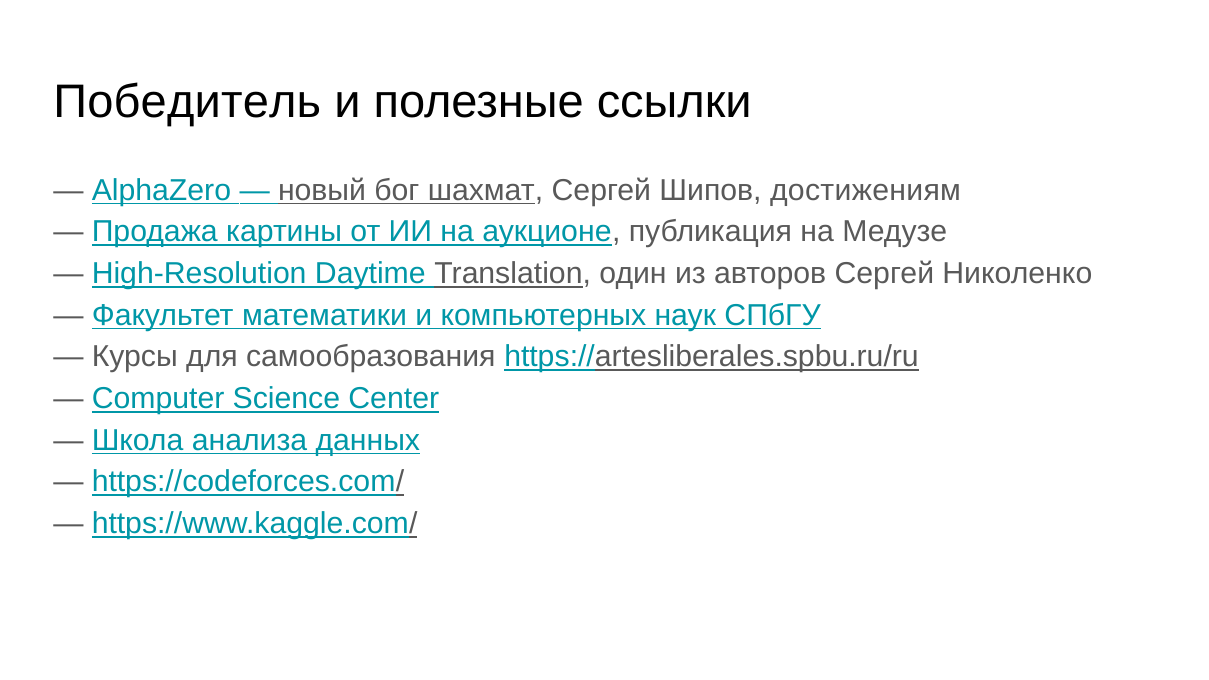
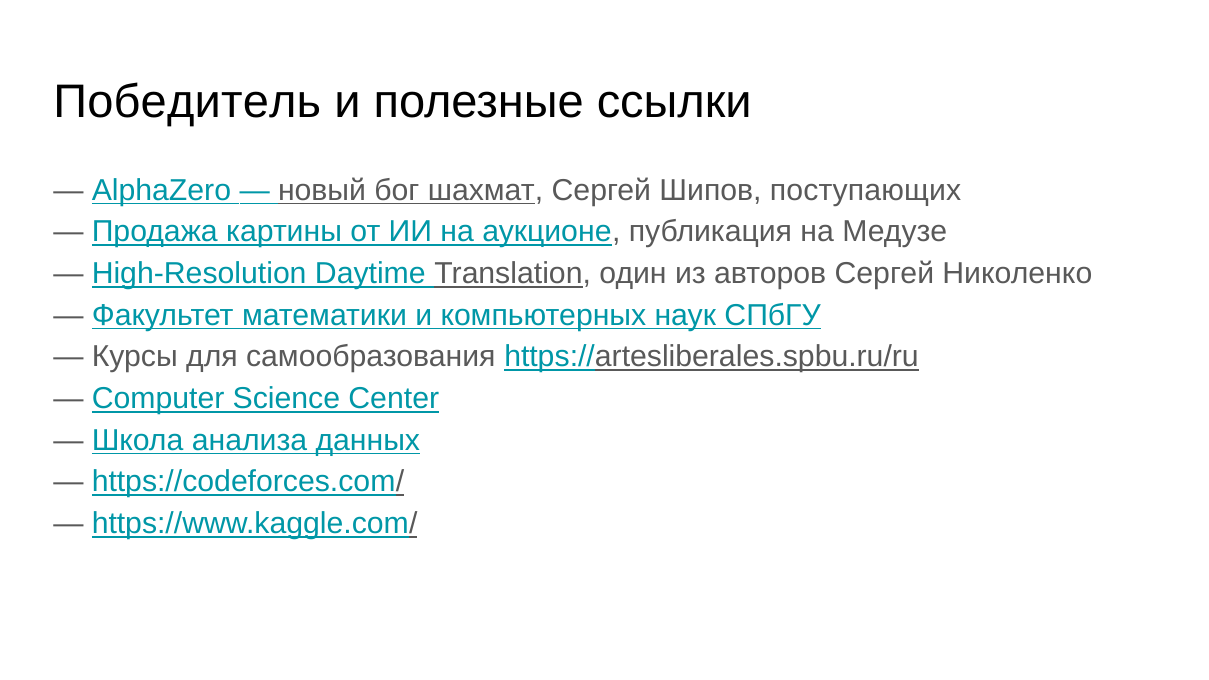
достижениям: достижениям -> поступающих (866, 190)
